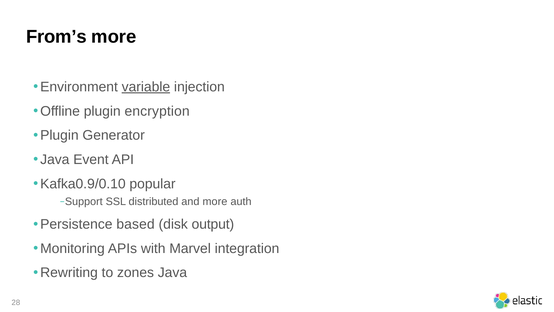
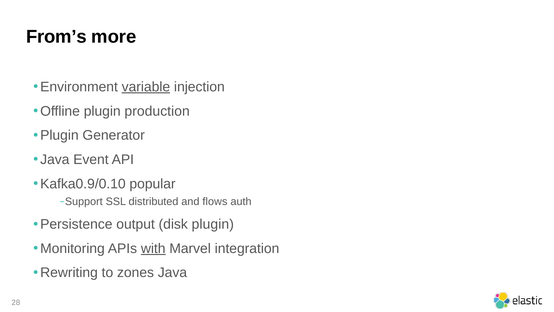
encryption: encryption -> production (157, 111)
and more: more -> flows (215, 202)
based: based -> output (136, 224)
disk output: output -> plugin (213, 224)
with underline: none -> present (153, 248)
